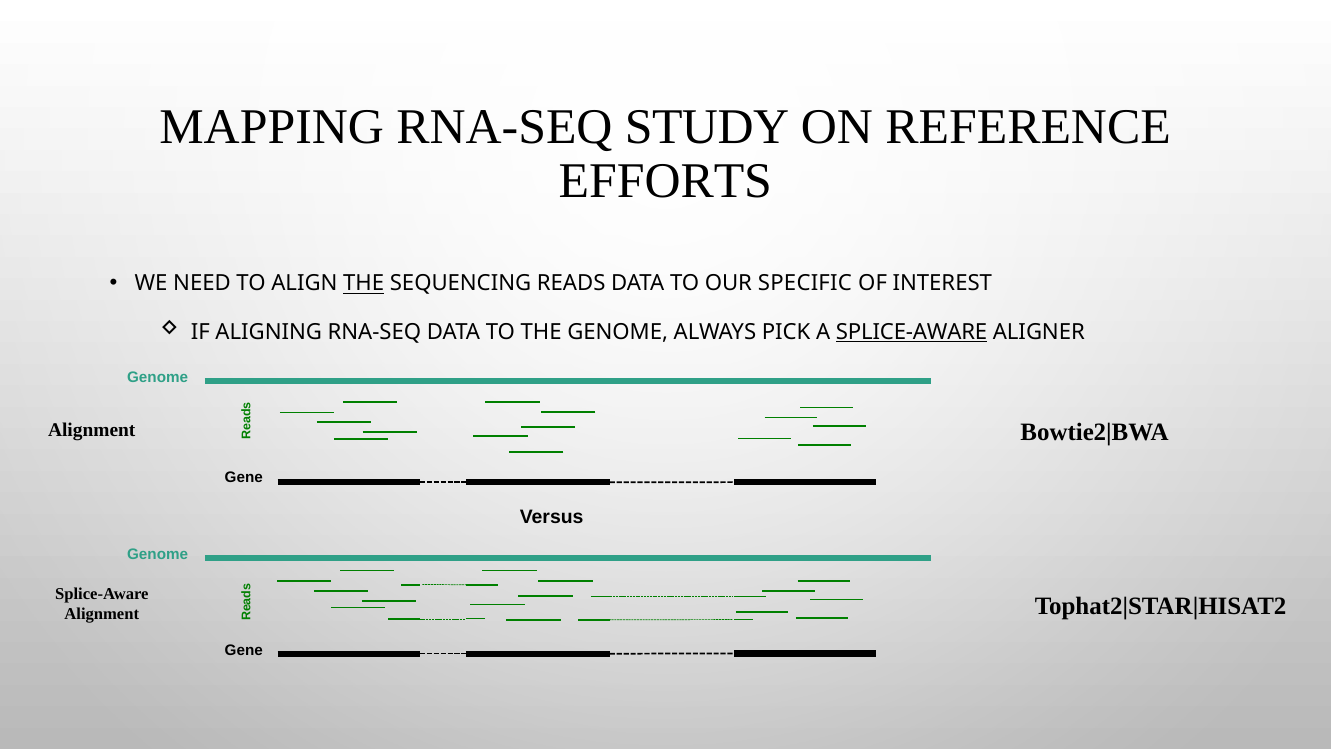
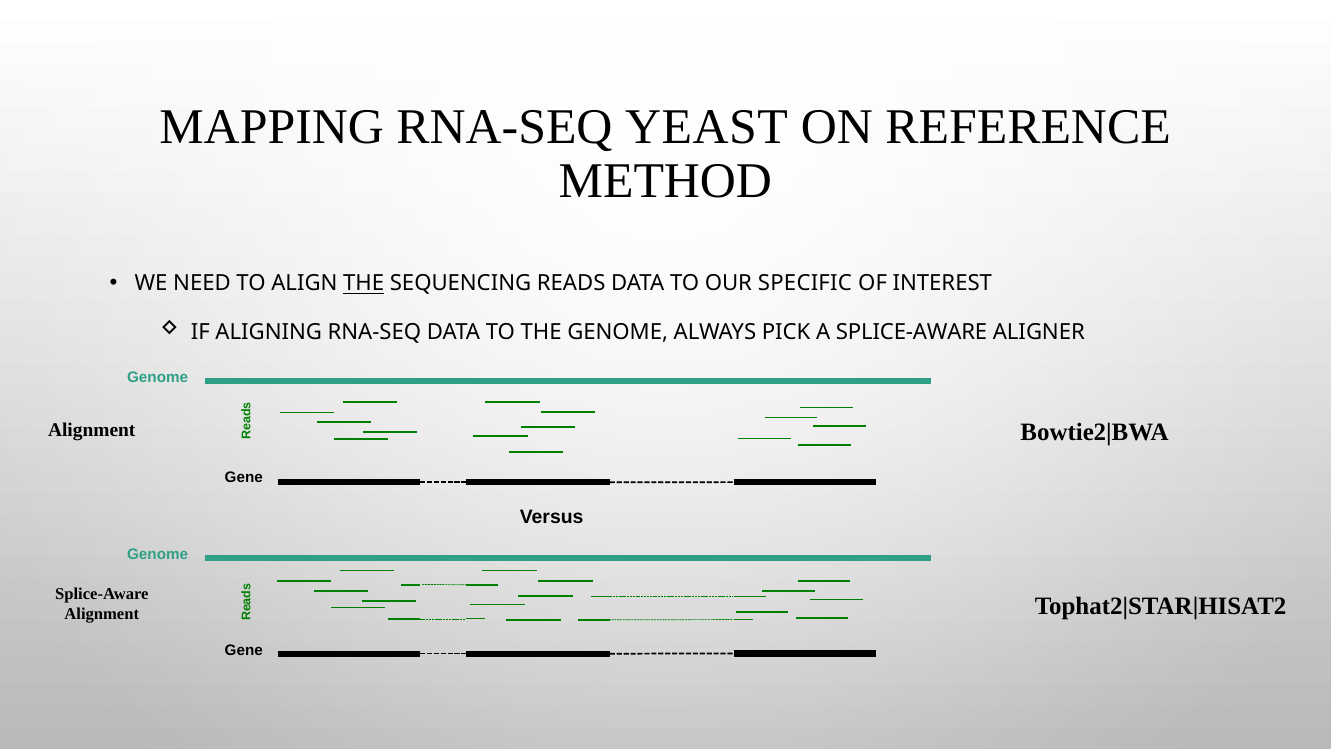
STUDY: STUDY -> YEAST (706, 127)
EFFORTS: EFFORTS -> METHOD (665, 181)
SPLICE-AWARE underline: present -> none (912, 332)
